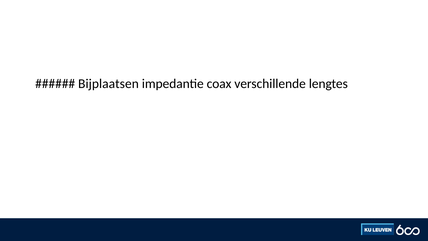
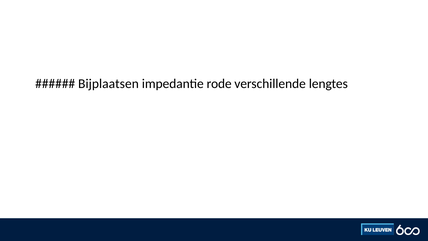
coax: coax -> rode (219, 84)
